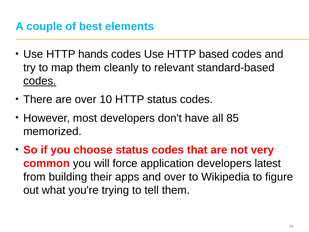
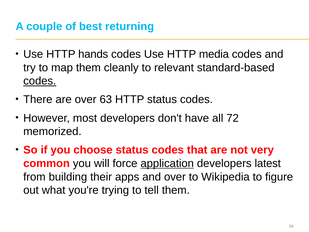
elements: elements -> returning (130, 26)
based: based -> media (214, 54)
10: 10 -> 63 (106, 99)
85: 85 -> 72 (233, 118)
application underline: none -> present (167, 163)
